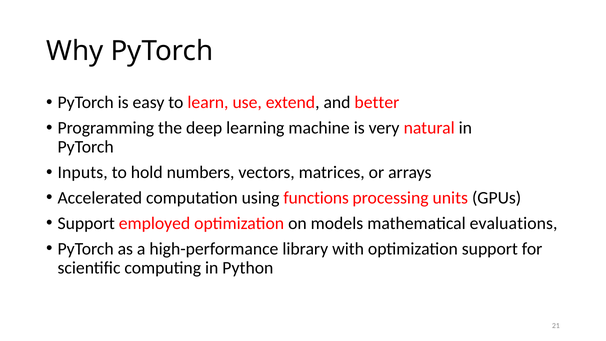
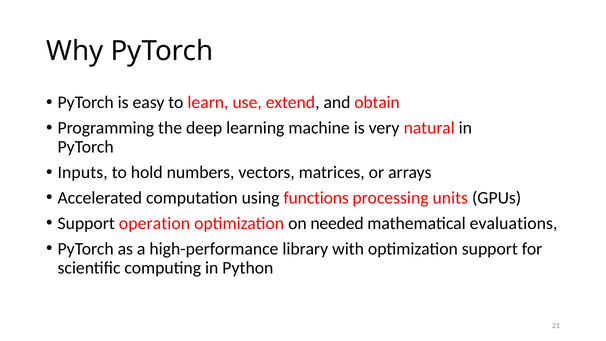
better: better -> obtain (377, 102)
employed: employed -> operation (154, 223)
models: models -> needed (337, 223)
